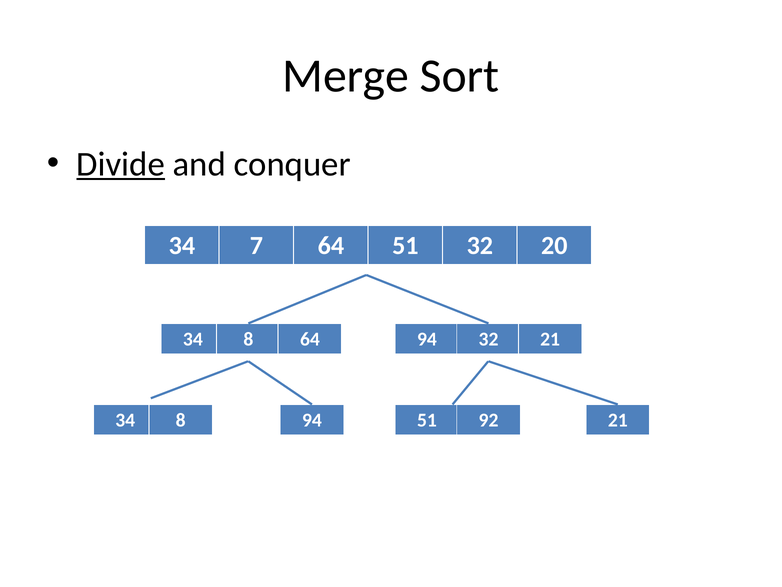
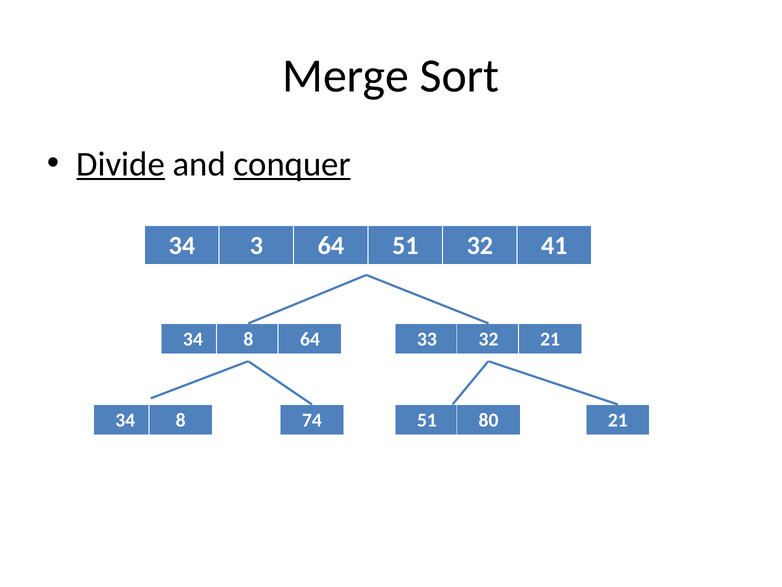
conquer underline: none -> present (292, 164)
7: 7 -> 3 (256, 246)
20: 20 -> 41 (554, 246)
64 94: 94 -> 33 (427, 339)
8 94: 94 -> 74 (312, 420)
92: 92 -> 80 (489, 420)
